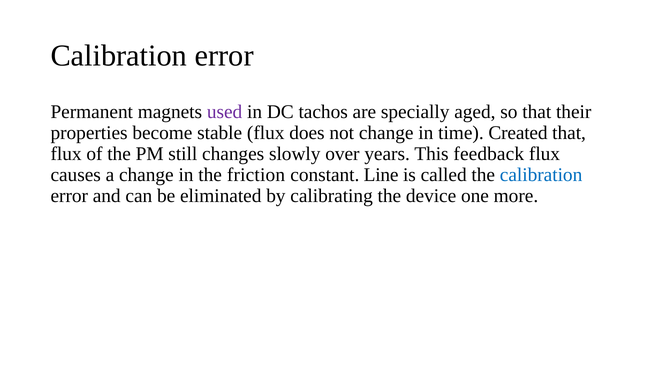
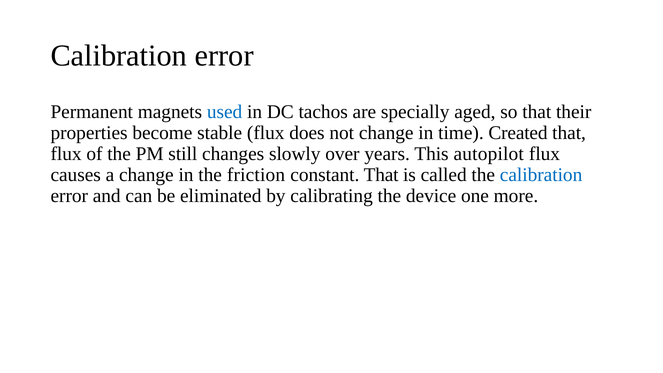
used colour: purple -> blue (225, 112)
feedback: feedback -> autopilot (489, 154)
constant Line: Line -> That (381, 175)
